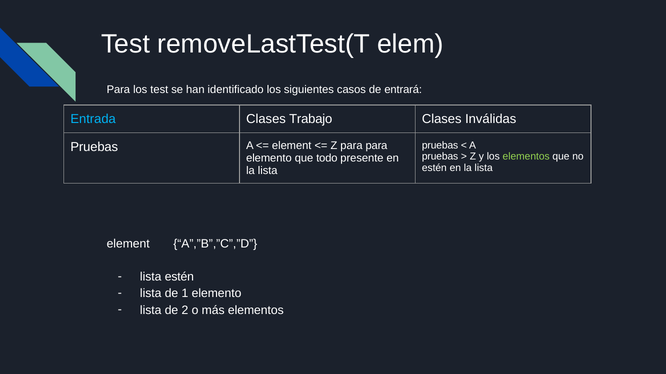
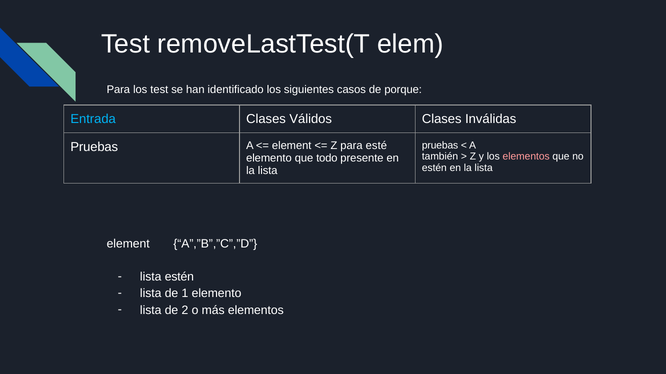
entrará: entrará -> porque (403, 90)
Trabajo: Trabajo -> Válidos (311, 119)
para para: para -> esté (376, 146)
pruebas: pruebas -> también (440, 157)
elementos colour: light green -> pink (526, 157)
